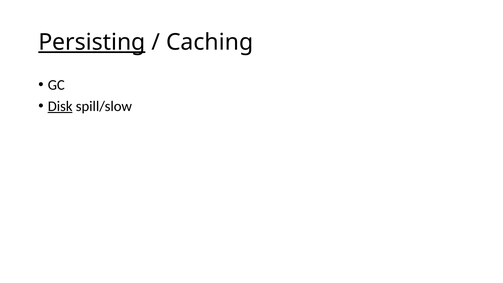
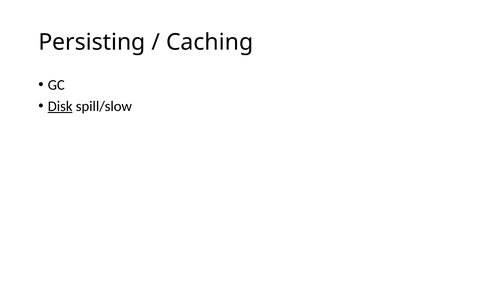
Persisting underline: present -> none (92, 42)
